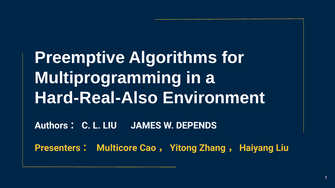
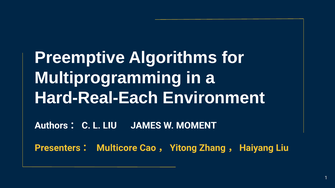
Hard-Real-Also: Hard-Real-Also -> Hard-Real-Each (96, 98)
DEPENDS: DEPENDS -> MOMENT (196, 126)
